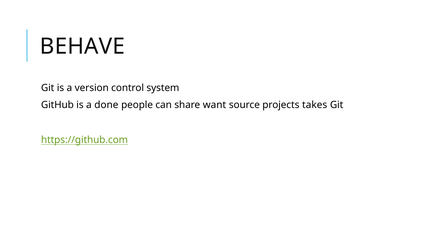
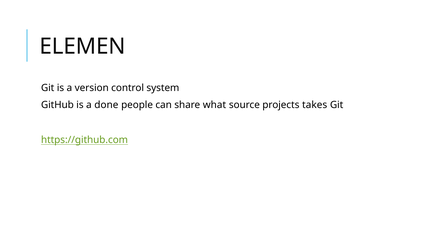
BEHAVE: BEHAVE -> ELEMEN (83, 46)
want: want -> what (214, 105)
